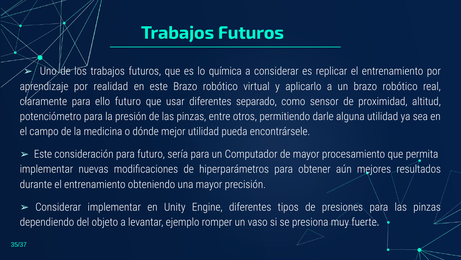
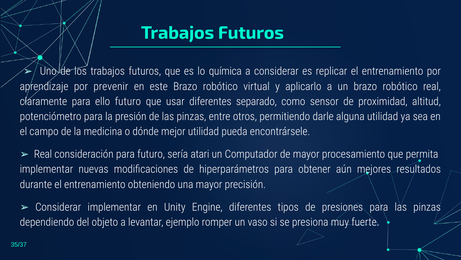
realidad: realidad -> prevenir (111, 86)
Este: Este -> Real (43, 154)
sería para: para -> atari (200, 154)
